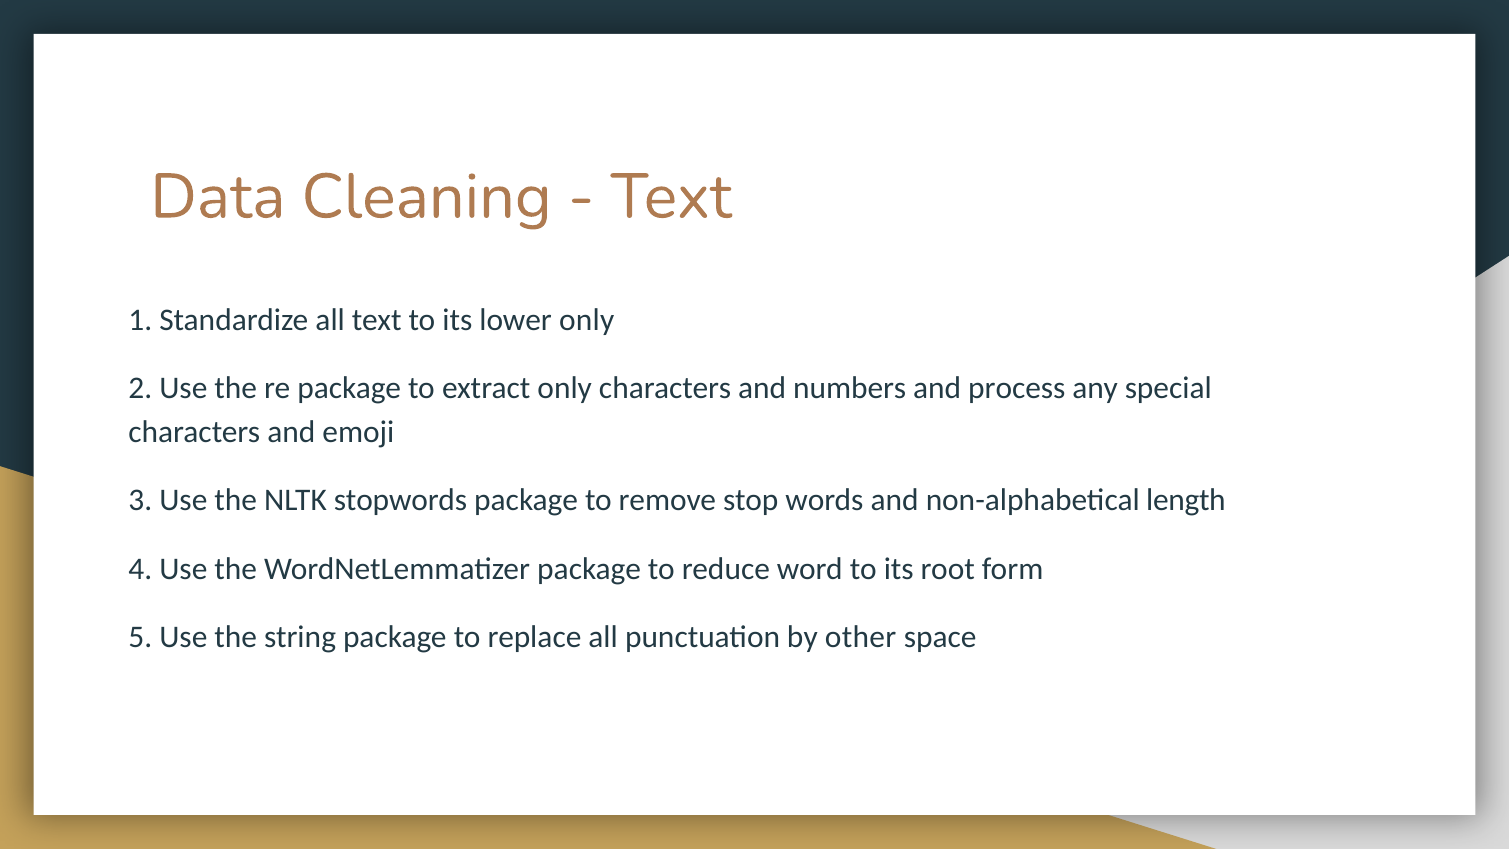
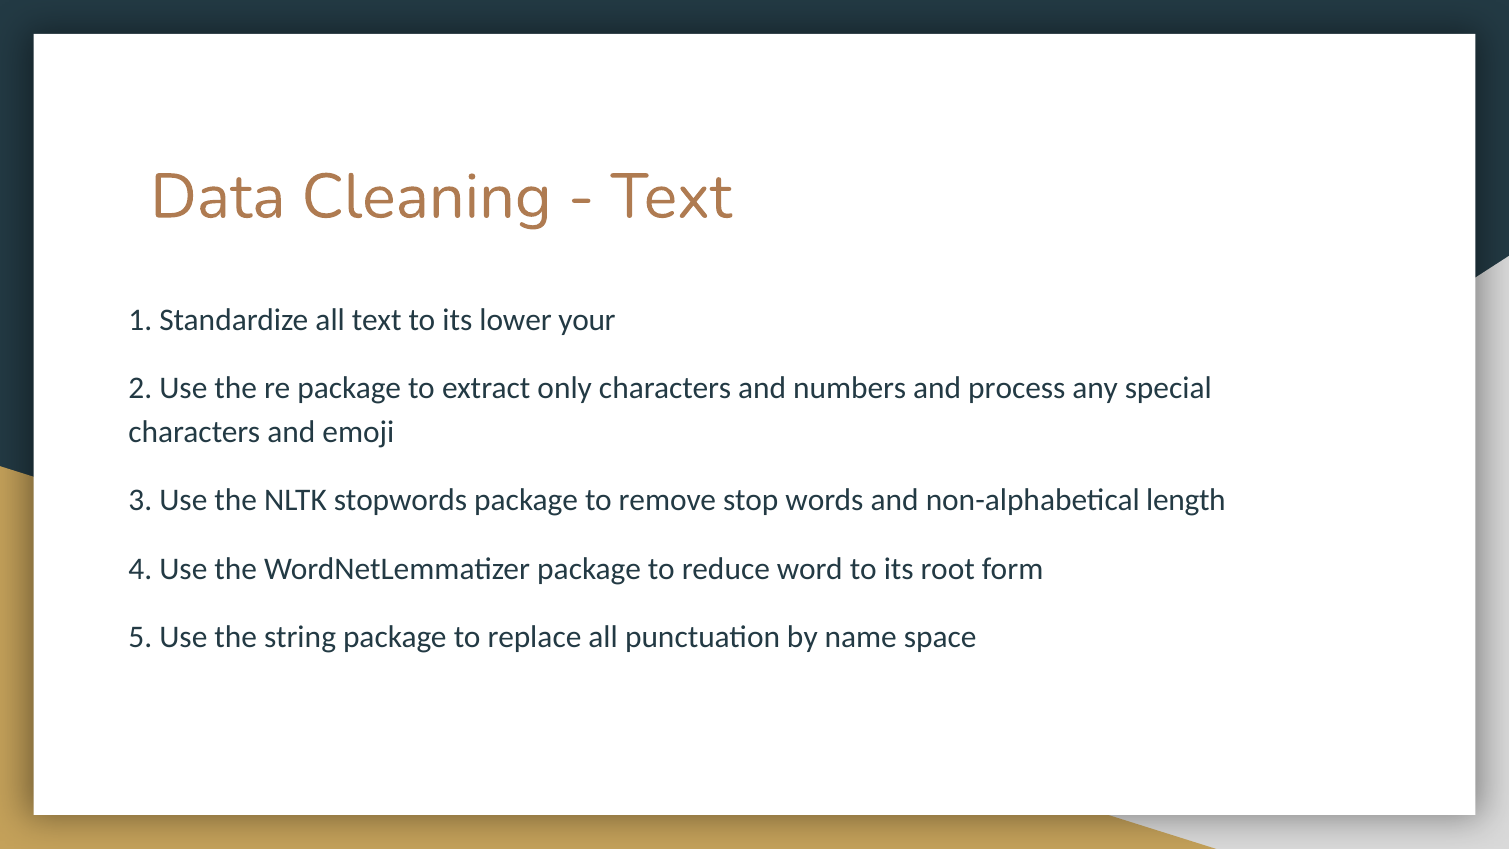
lower only: only -> your (587, 320)
other: other -> name (861, 637)
